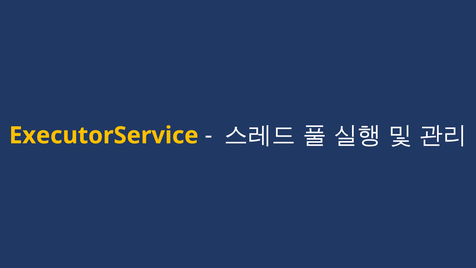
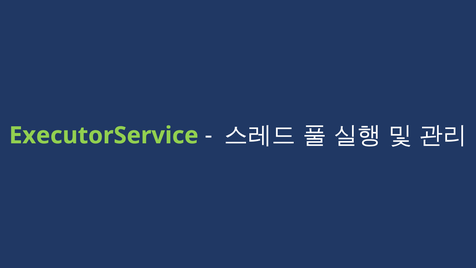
ExecutorService colour: yellow -> light green (104, 135)
